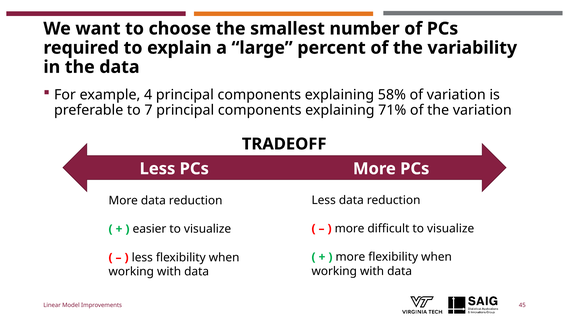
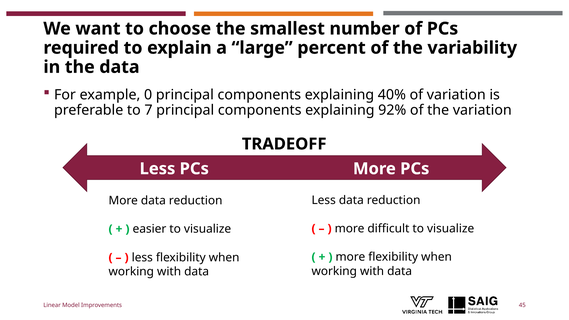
4: 4 -> 0 (148, 95)
58%: 58% -> 40% (392, 95)
71%: 71% -> 92% (392, 110)
